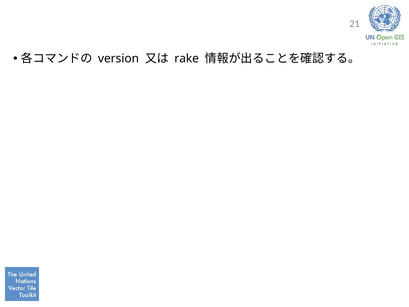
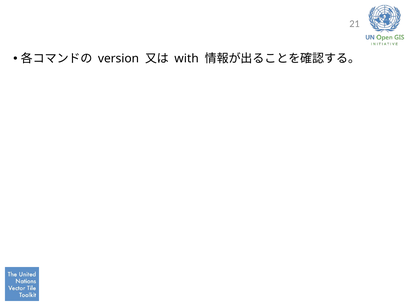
rake: rake -> with (187, 59)
